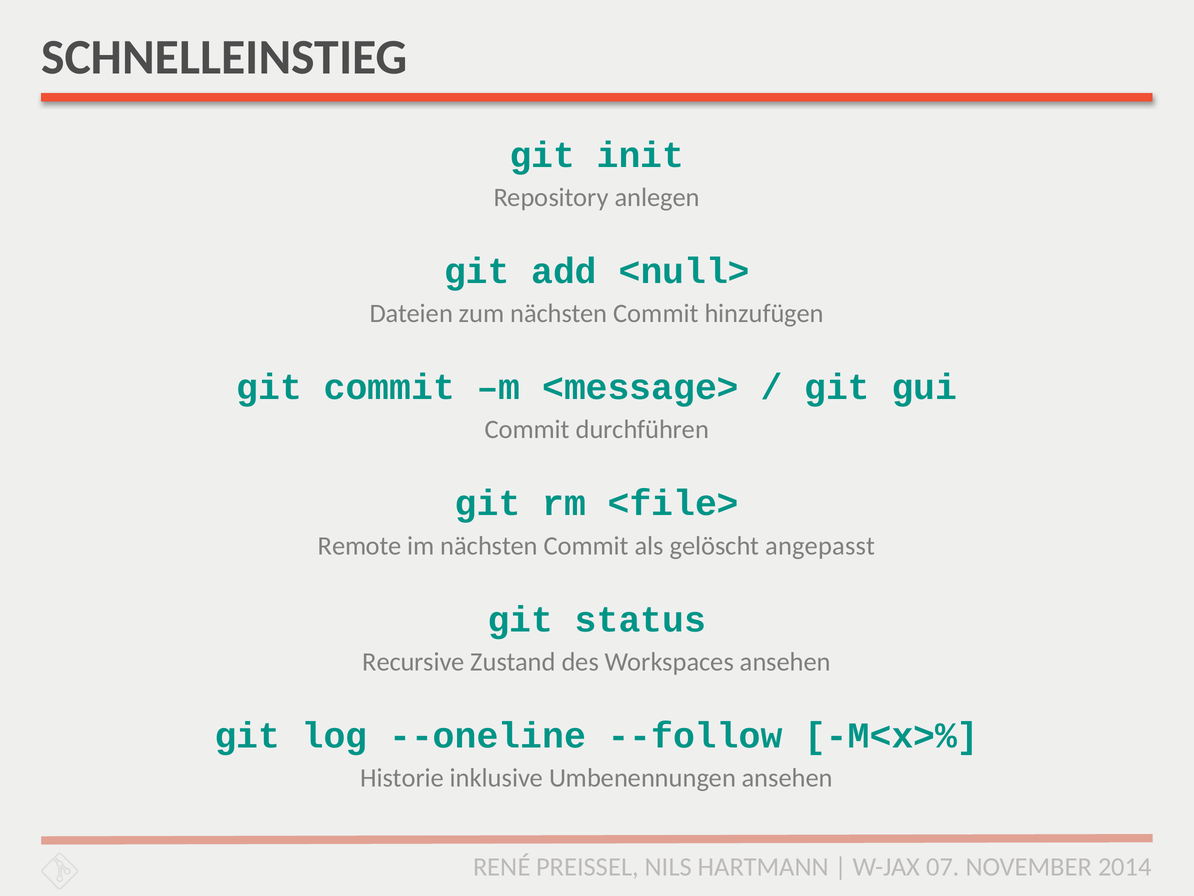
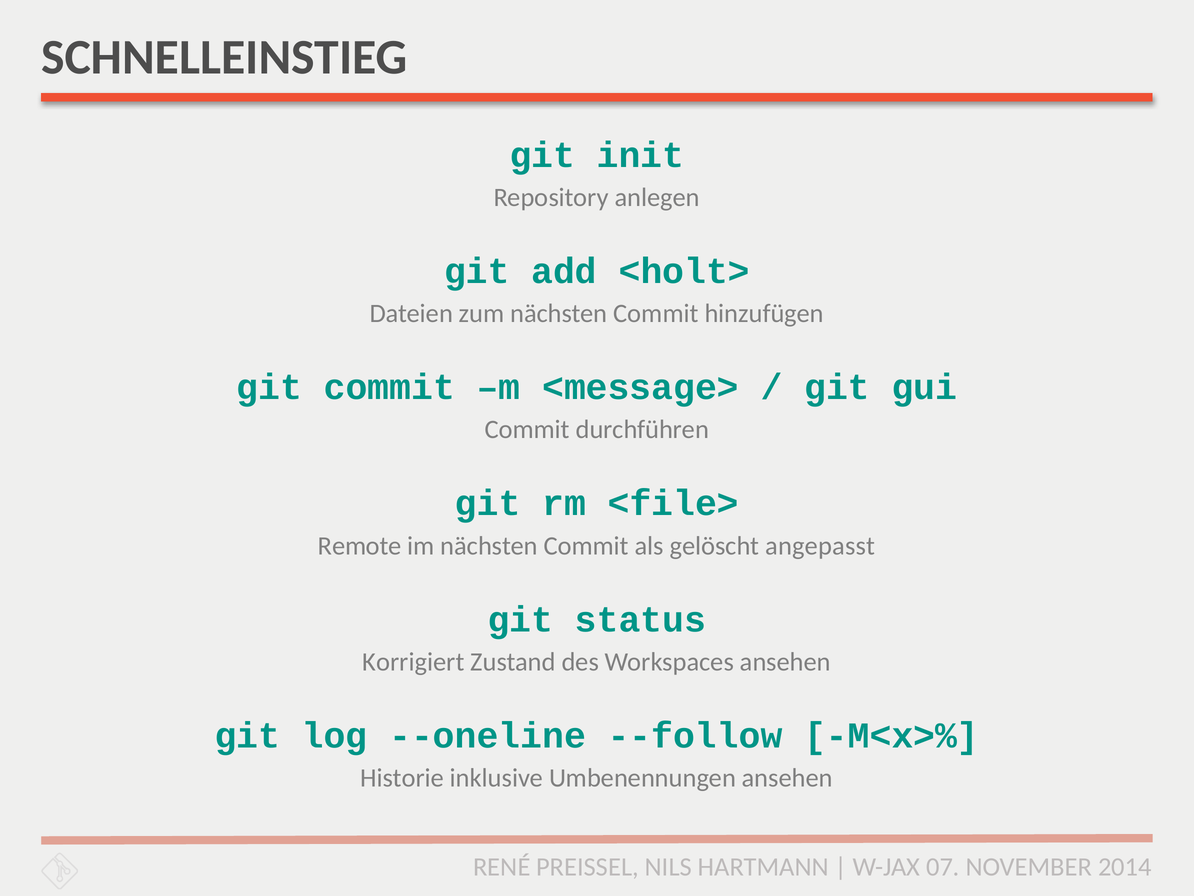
<null>: <null> -> <holt> (684, 271)
Recursive: Recursive -> Korrigiert (413, 662)
